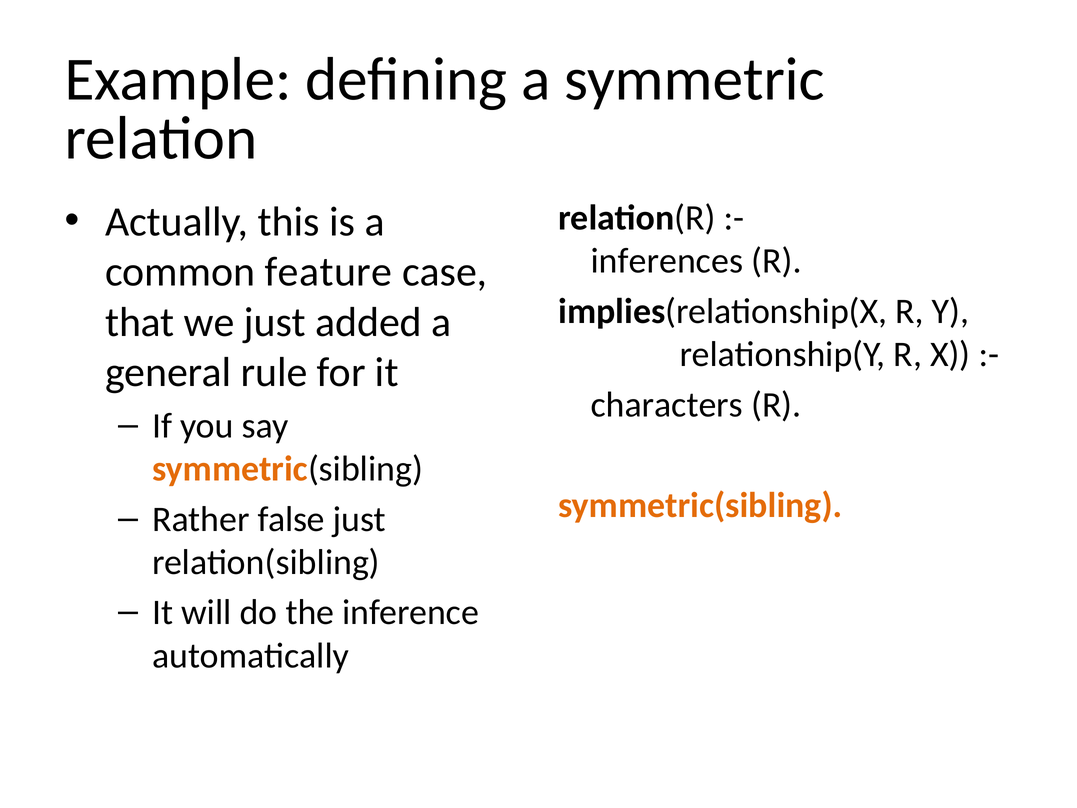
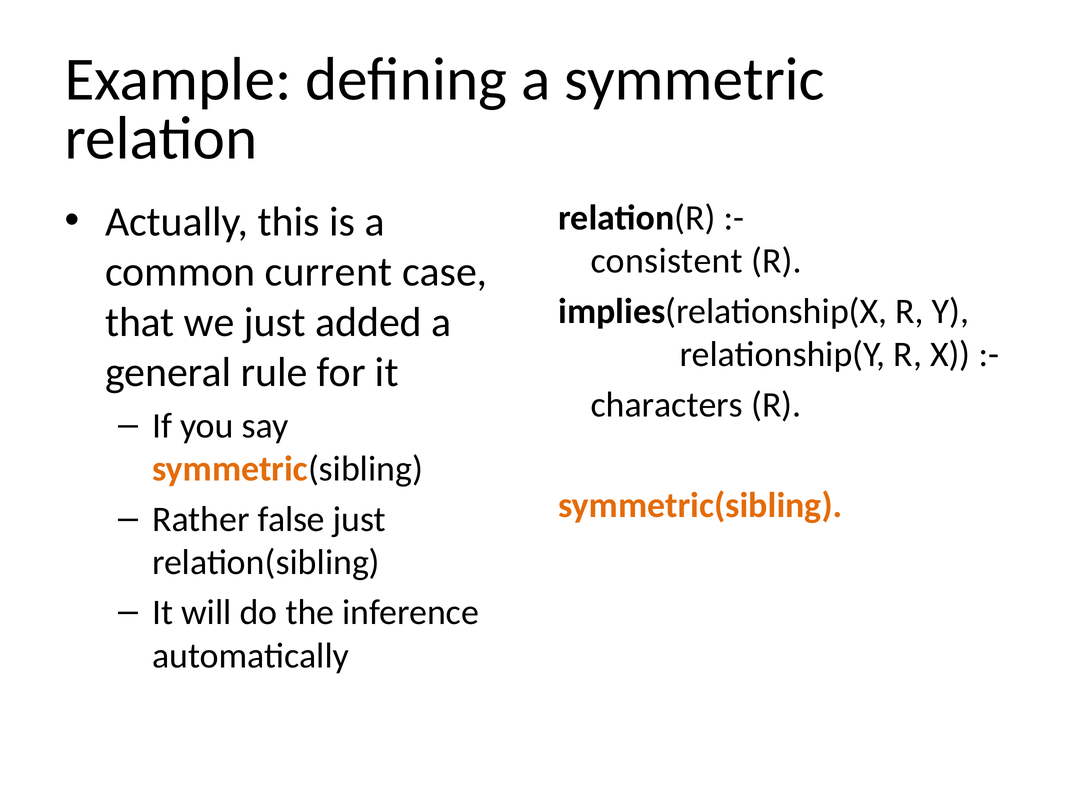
inferences: inferences -> consistent (667, 261)
feature: feature -> current (329, 272)
